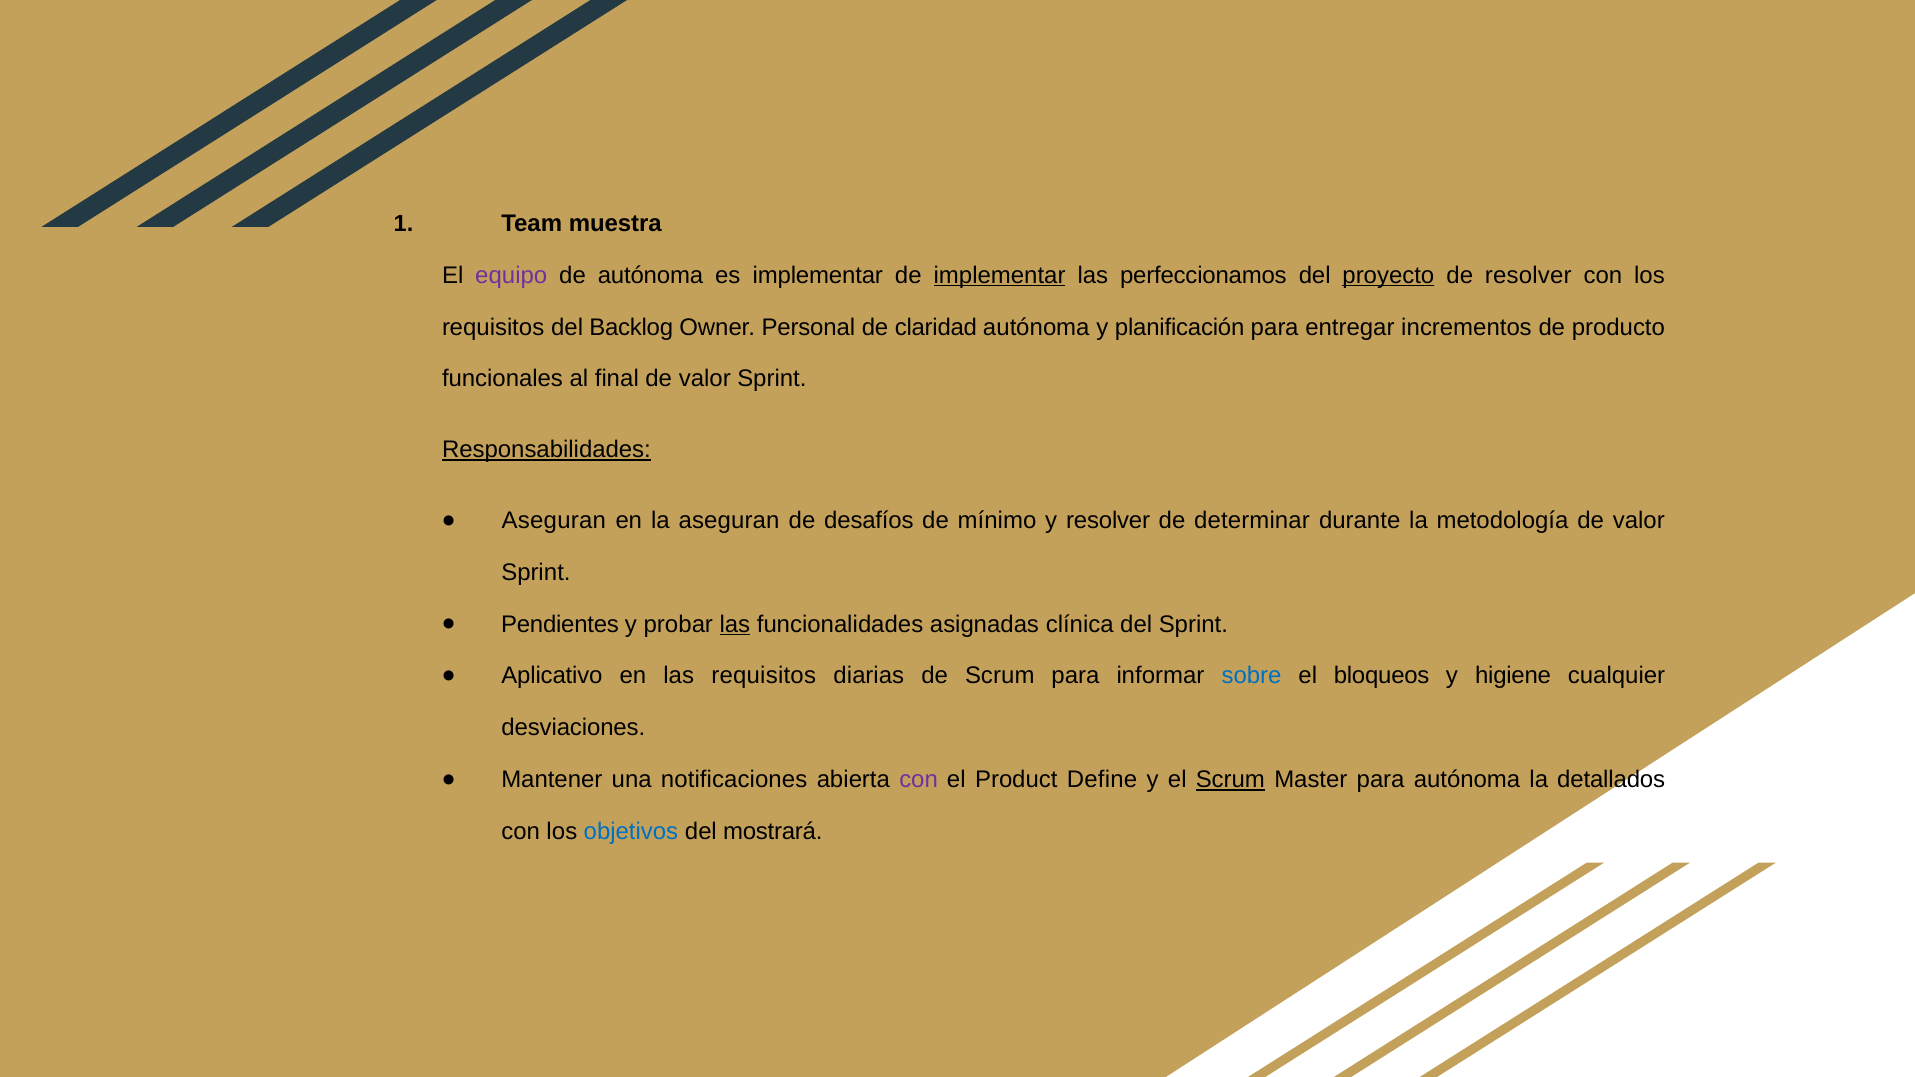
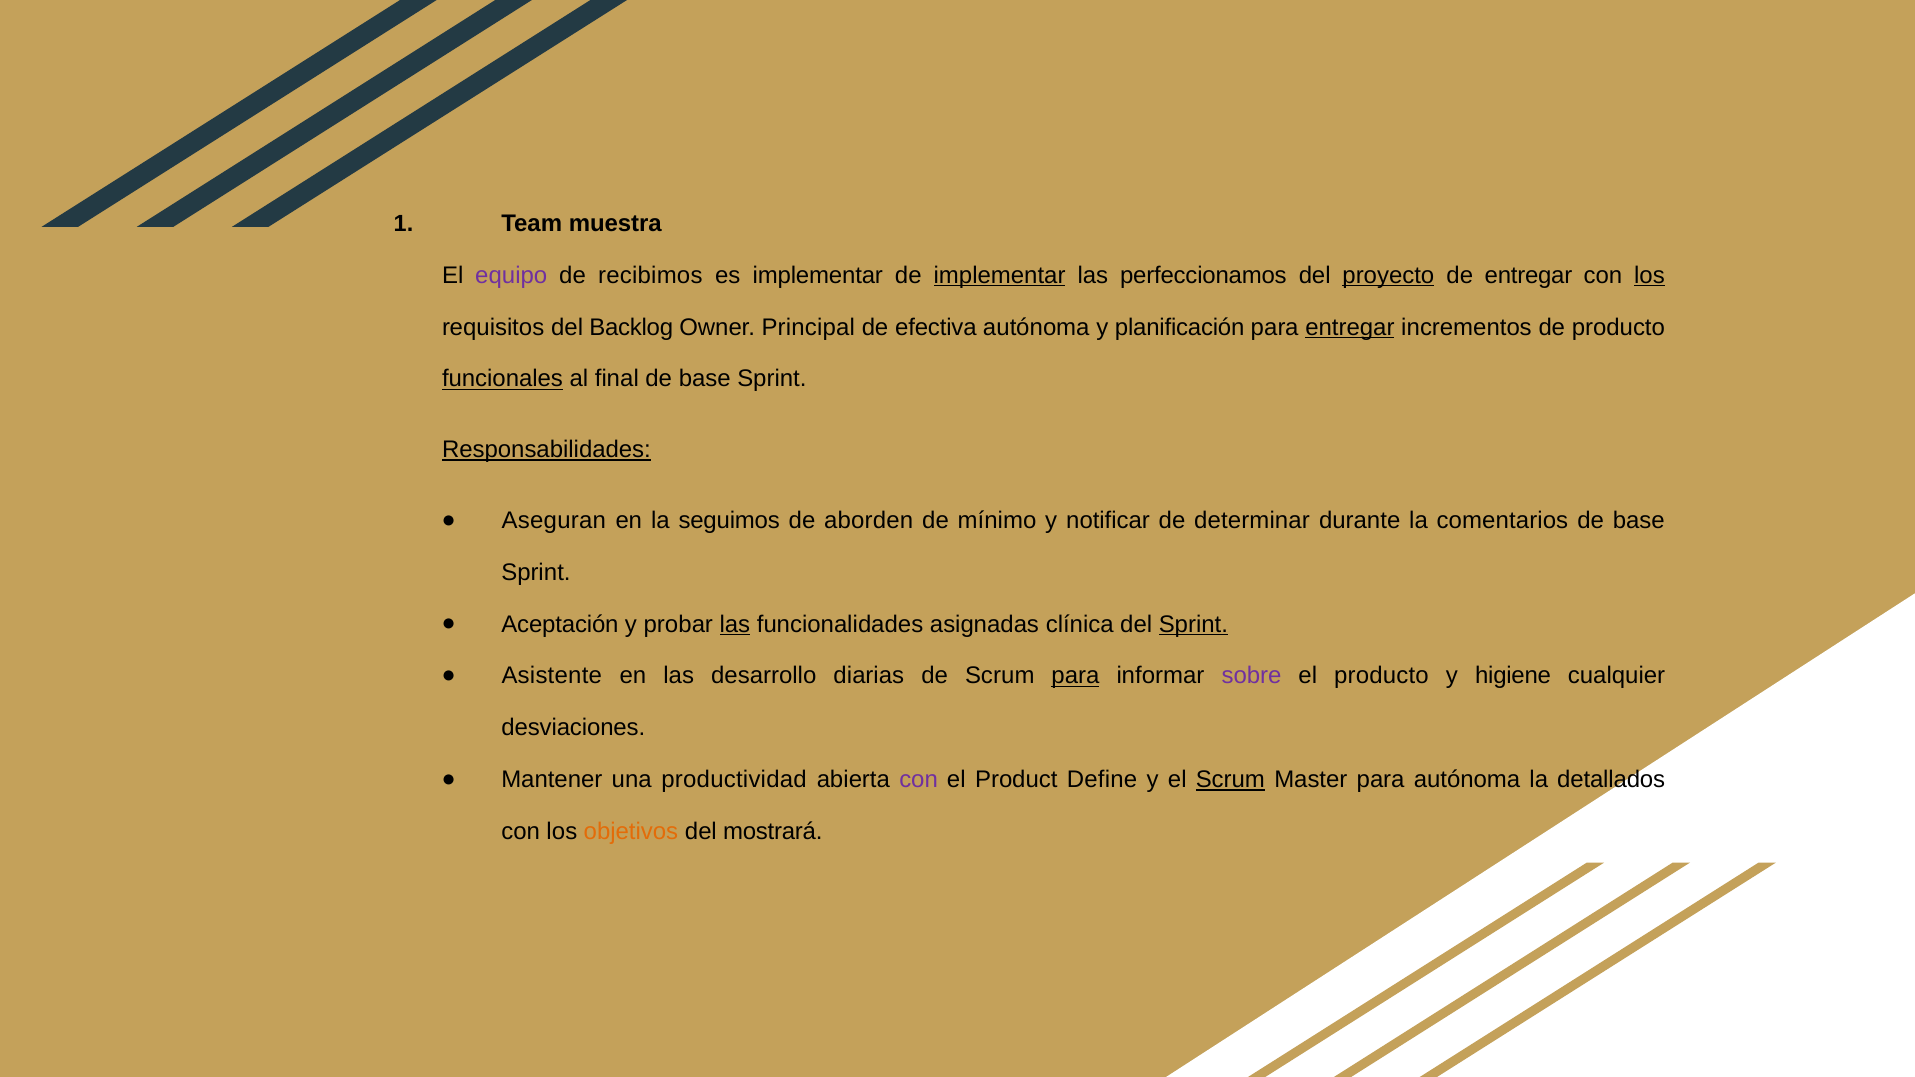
de autónoma: autónoma -> recibimos (650, 275)
de resolver: resolver -> entregar (1528, 275)
los underline: none -> present (1649, 275)
Personal: Personal -> Principal (808, 327)
claridad: claridad -> efectiva (936, 327)
entregar underline: none -> present (1350, 327)
funcionales underline: none -> present (503, 379)
final de valor: valor -> base (705, 379)
la aseguran: aseguran -> seguimos (729, 521)
desafíos: desafíos -> aborden (869, 521)
y resolver: resolver -> notificar (1108, 521)
metodología: metodología -> comentarios (1502, 521)
valor: valor -> base (1639, 521)
Pendientes: Pendientes -> Aceptación (560, 624)
Sprint underline: none -> present (1193, 624)
Aplicativo: Aplicativo -> Asistente (552, 676)
las requisitos: requisitos -> desarrollo (764, 676)
para underline: none -> present (1075, 676)
sobre colour: blue -> purple (1252, 676)
el bloqueos: bloqueos -> producto (1381, 676)
notificaciones: notificaciones -> productividad (734, 780)
objetivos colour: blue -> orange (631, 832)
